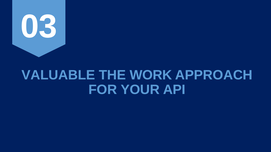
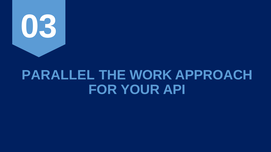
VALUABLE: VALUABLE -> PARALLEL (58, 75)
